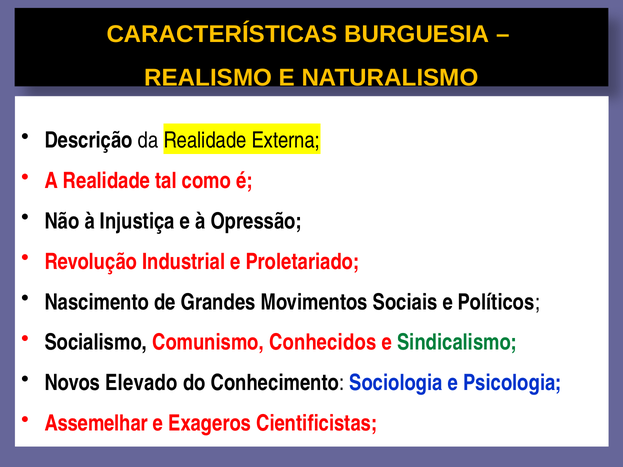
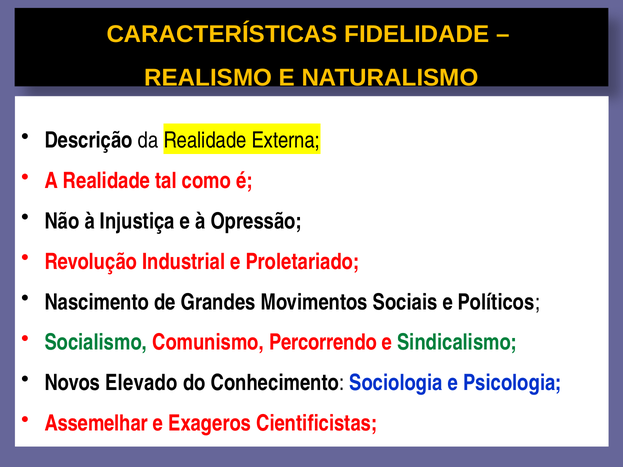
BURGUESIA: BURGUESIA -> FIDELIDADE (417, 34)
Socialismo colour: black -> green (96, 343)
Conhecidos: Conhecidos -> Percorrendo (323, 343)
